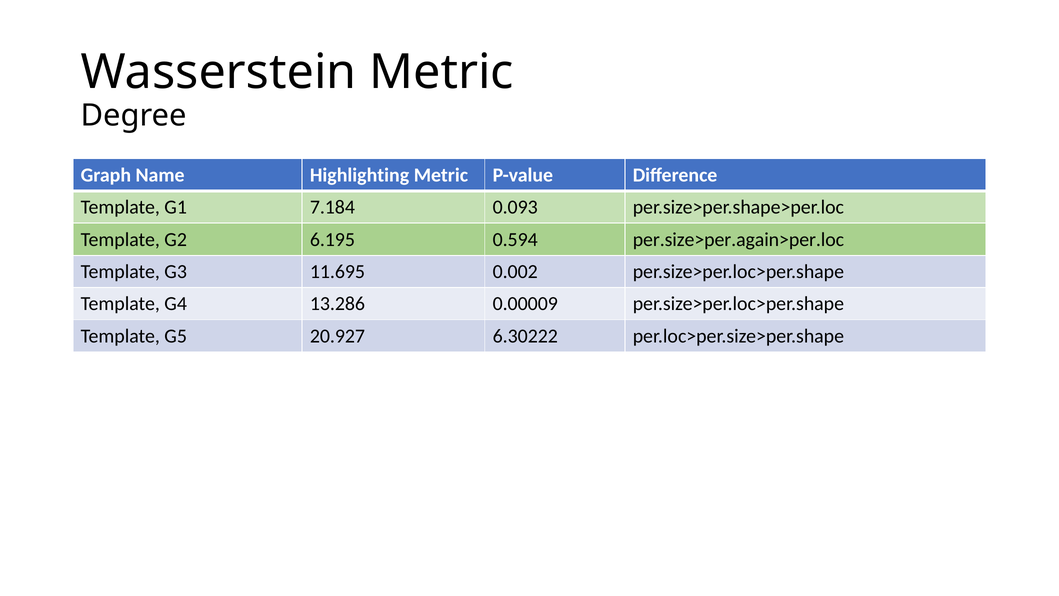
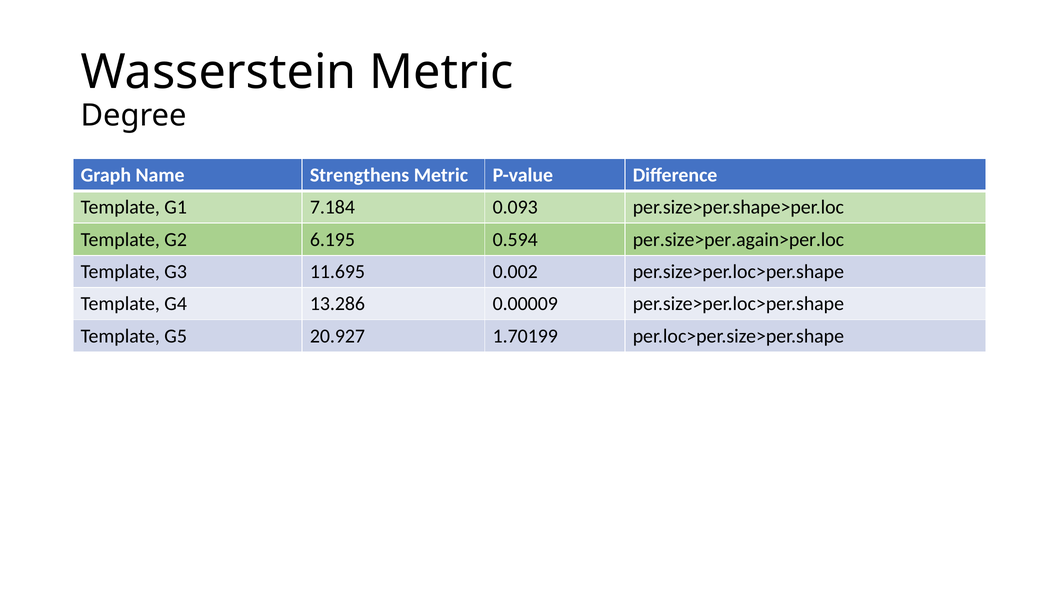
Highlighting: Highlighting -> Strengthens (360, 175)
6.30222: 6.30222 -> 1.70199 (525, 336)
